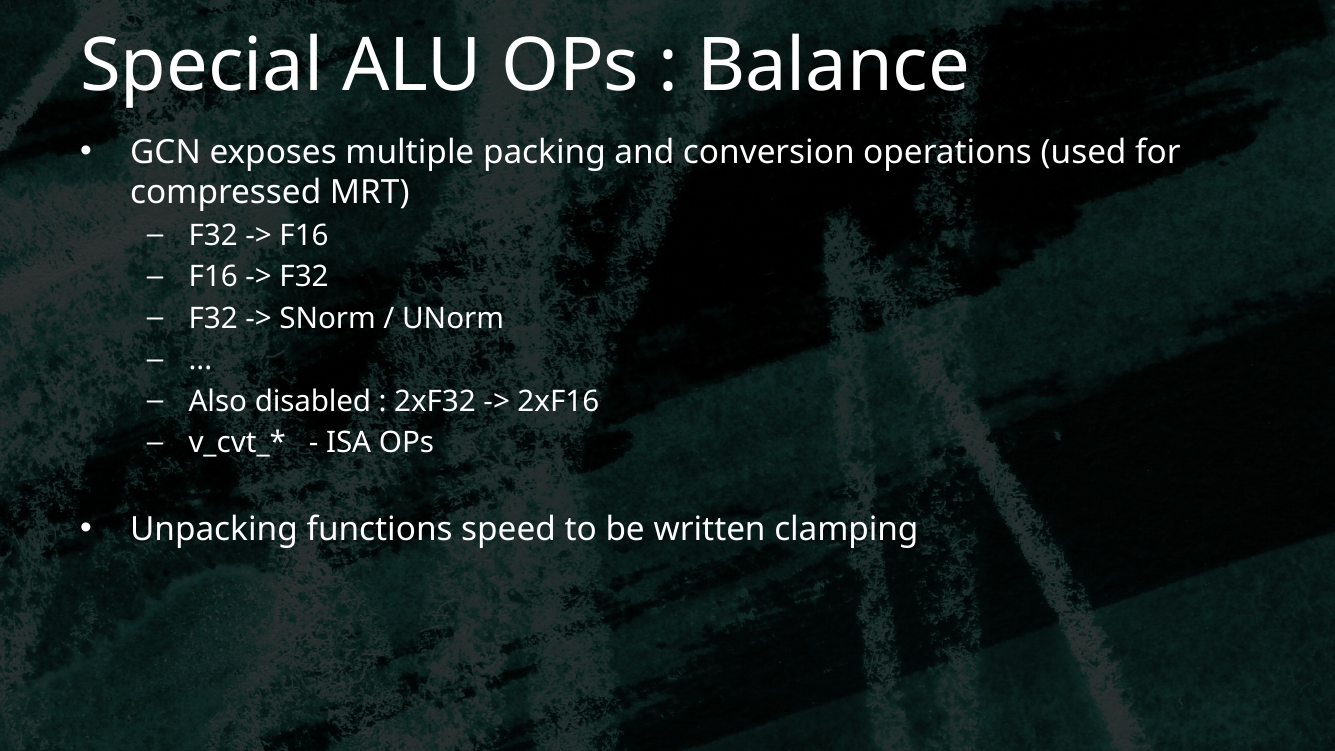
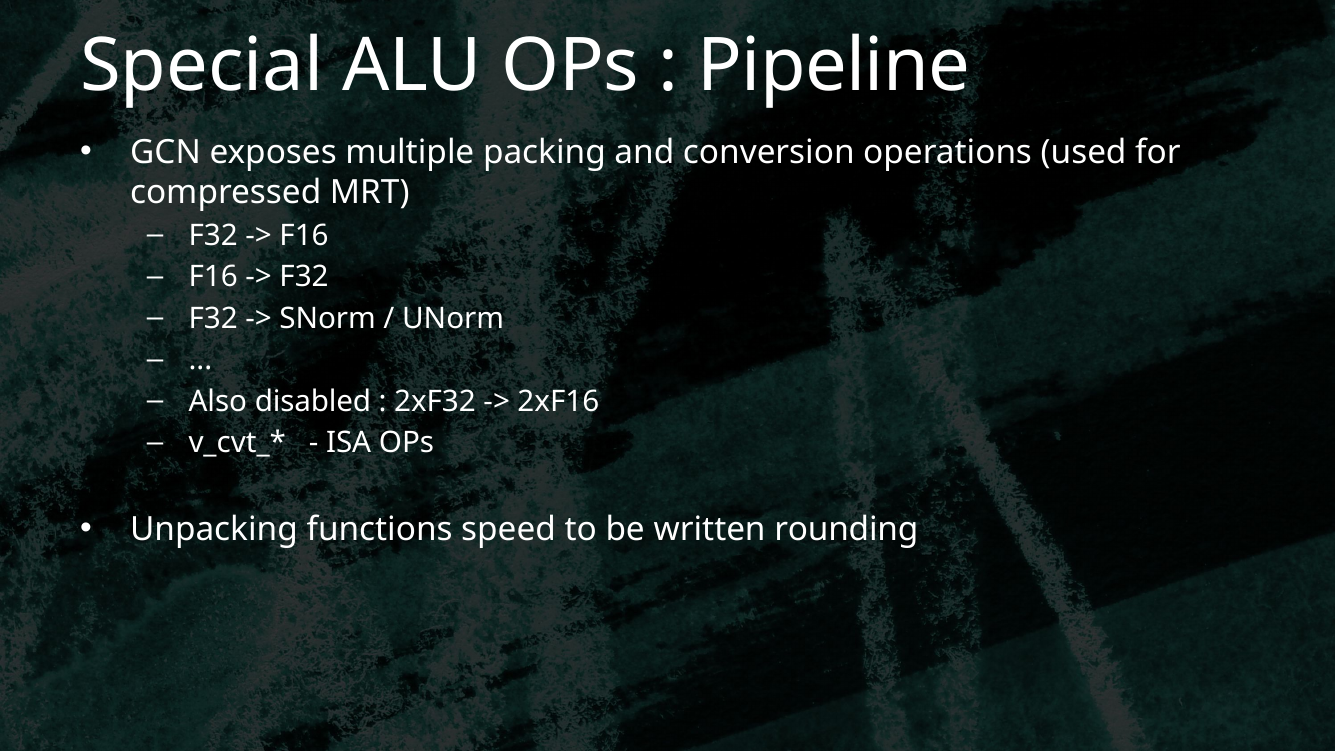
Balance: Balance -> Pipeline (834, 66)
clamping: clamping -> rounding (846, 529)
